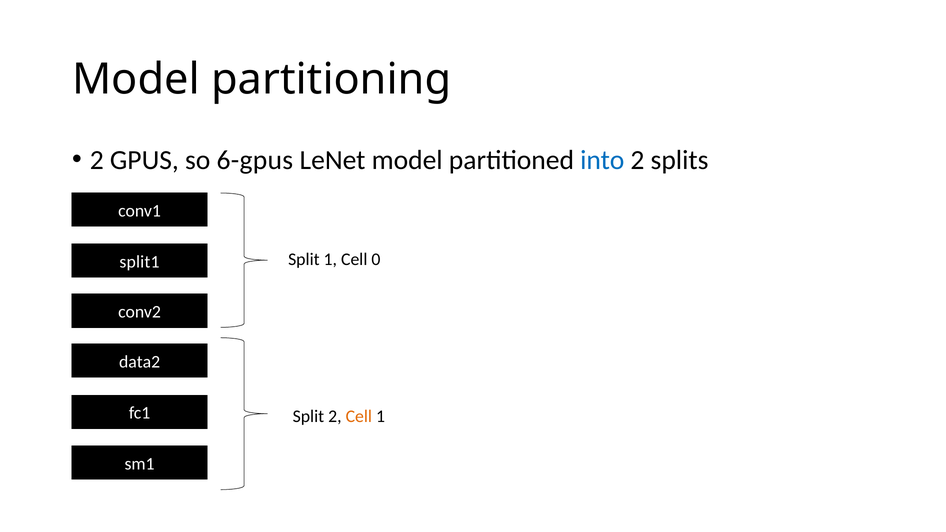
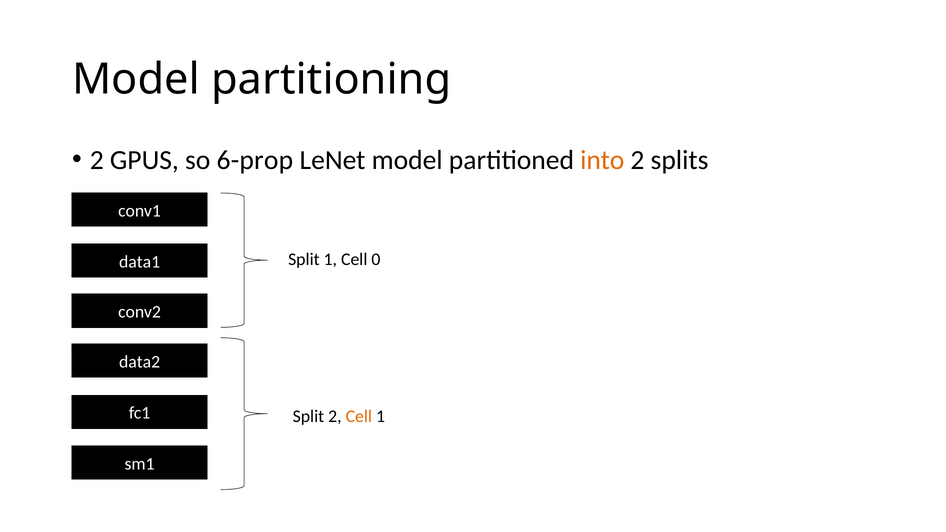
6-gpus: 6-gpus -> 6-prop (255, 160)
into colour: blue -> orange (602, 160)
split1: split1 -> data1 (140, 262)
